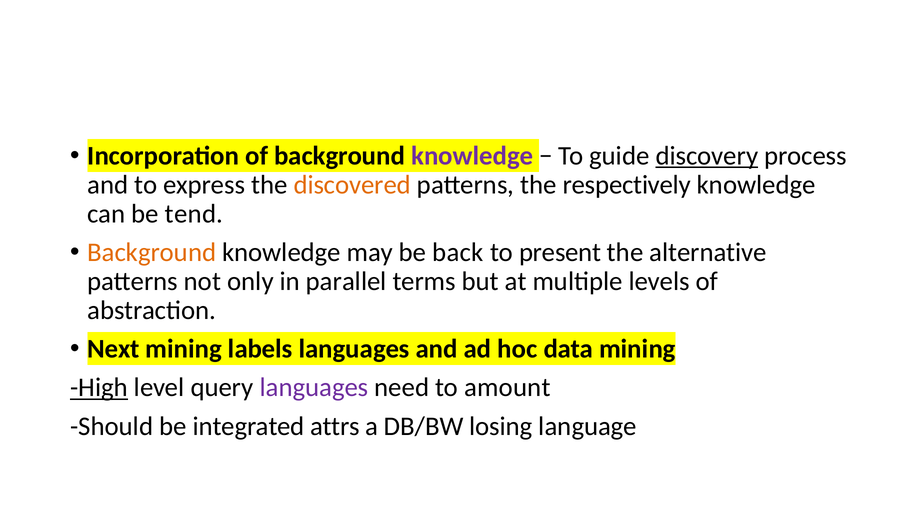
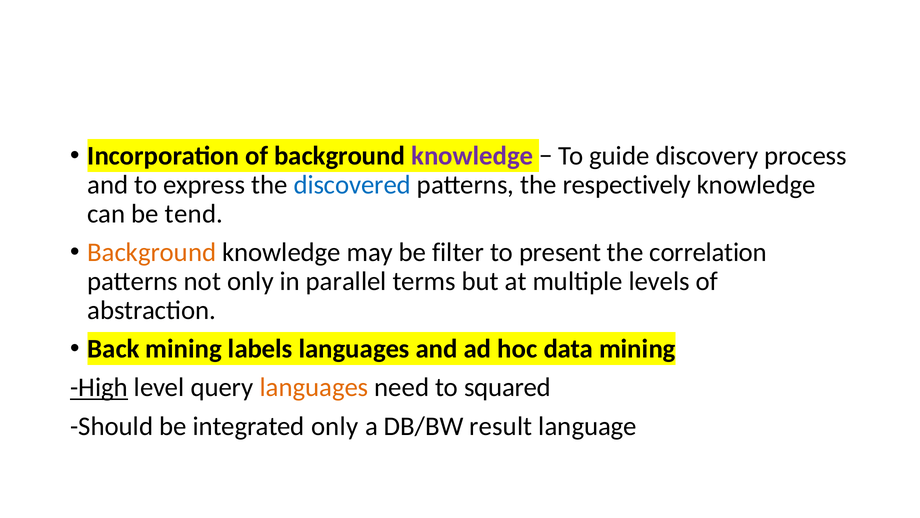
discovery underline: present -> none (707, 156)
discovered colour: orange -> blue (352, 185)
back: back -> filter (458, 252)
alternative: alternative -> correlation (708, 252)
Next: Next -> Back (113, 349)
languages colour: purple -> orange (314, 387)
amount: amount -> squared (508, 387)
integrated attrs: attrs -> only (335, 426)
losing: losing -> result (501, 426)
